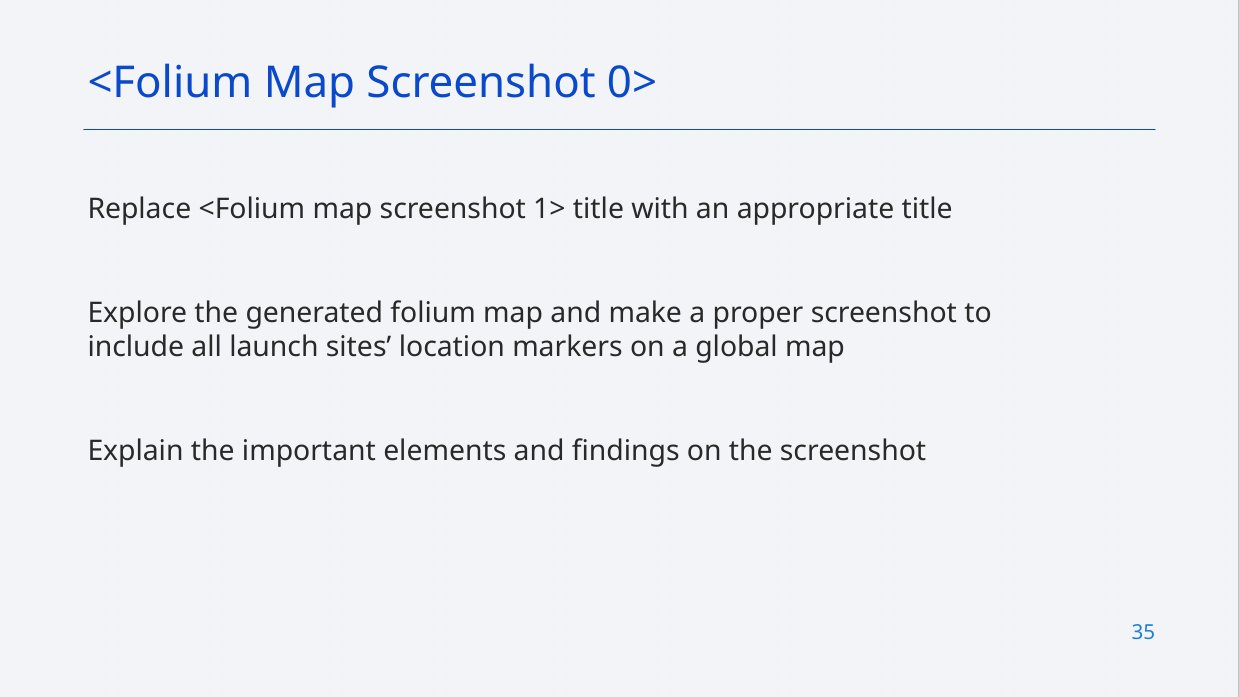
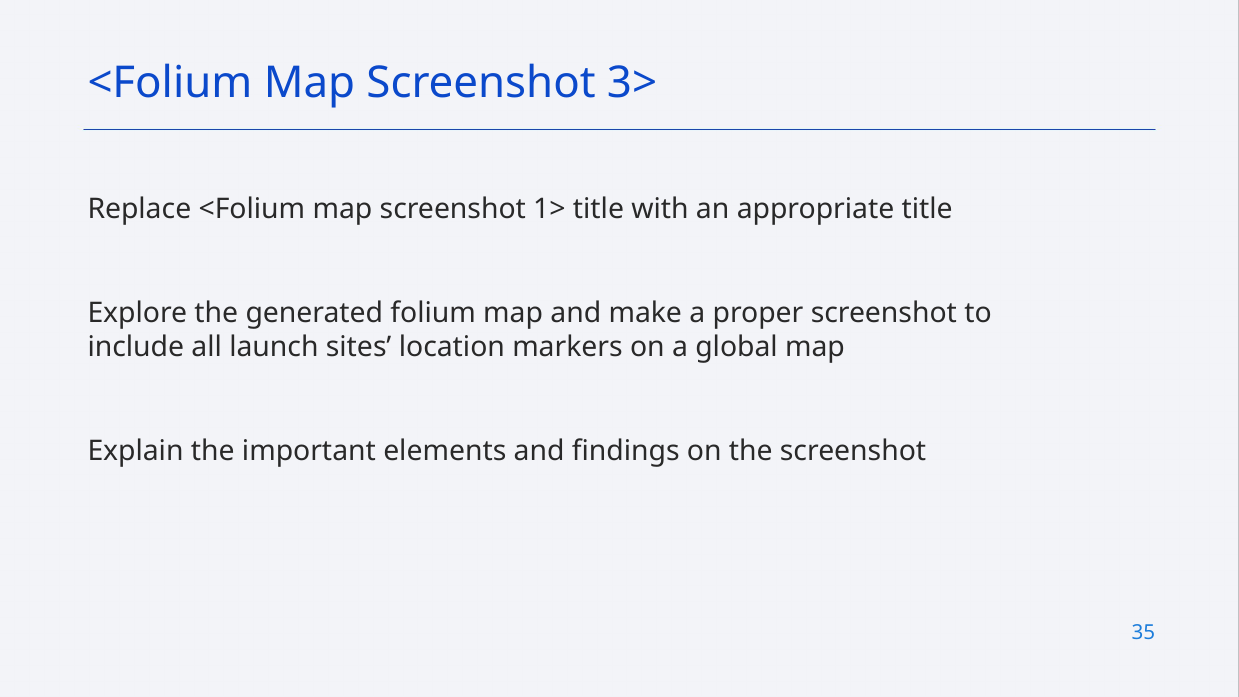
0>: 0> -> 3> (632, 83)
